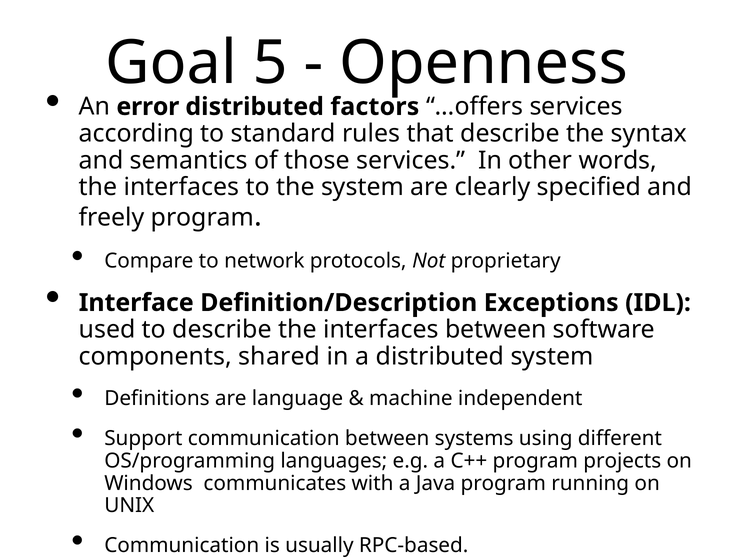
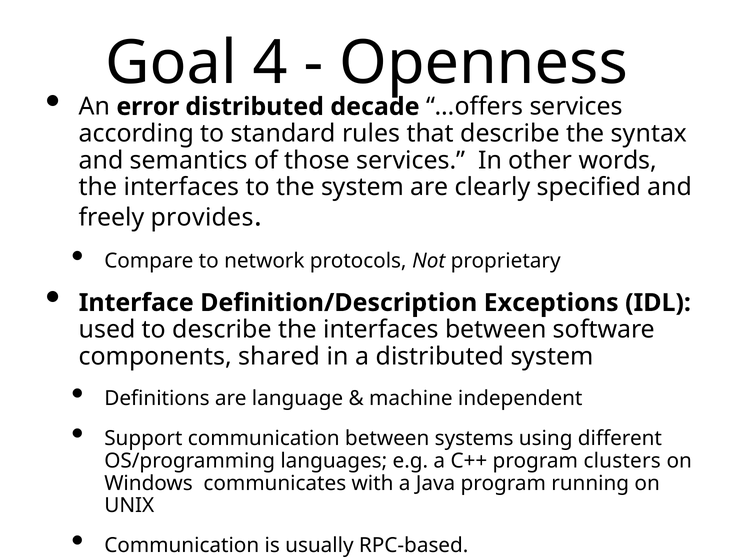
5: 5 -> 4 (270, 63)
factors: factors -> decade (375, 107)
freely program: program -> provides (202, 218)
projects: projects -> clusters (622, 461)
